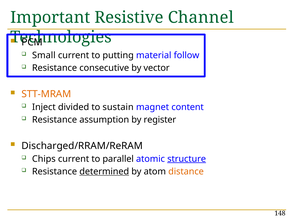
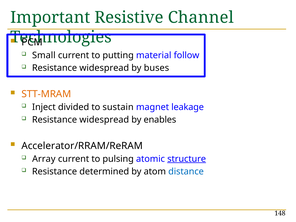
consecutive: consecutive -> widespread (104, 68)
vector: vector -> buses (156, 68)
content: content -> leakage (188, 107)
assumption: assumption -> widespread (104, 120)
register: register -> enables (160, 120)
Discharged/RRAM/ReRAM: Discharged/RRAM/ReRAM -> Accelerator/RRAM/ReRAM (82, 146)
Chips: Chips -> Array (44, 159)
parallel: parallel -> pulsing (118, 159)
determined underline: present -> none (104, 172)
distance colour: orange -> blue (186, 172)
